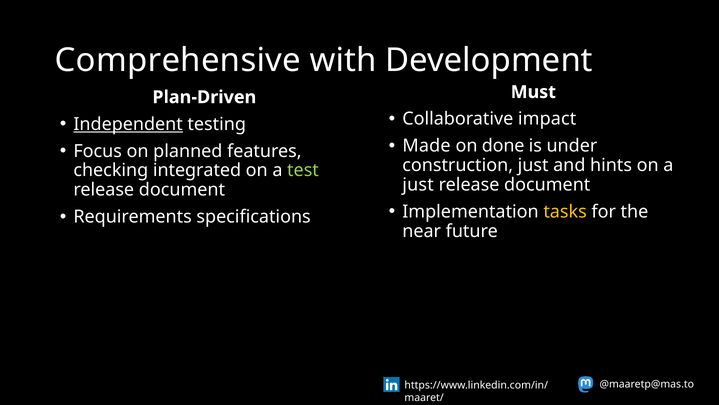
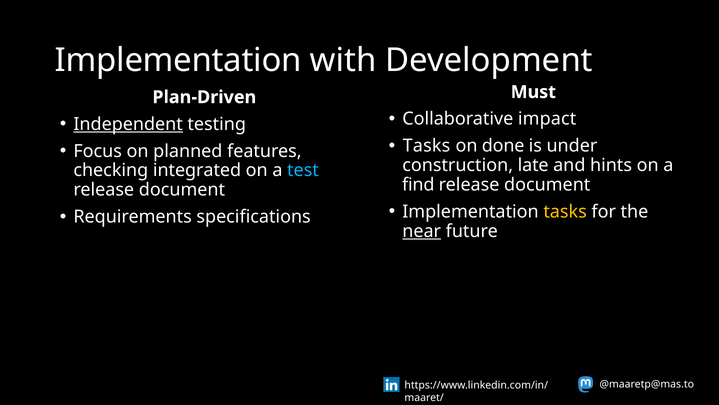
Comprehensive: Comprehensive -> Implementation (178, 60)
Made: Made -> Tasks (426, 146)
construction just: just -> late (533, 165)
test colour: light green -> light blue (303, 170)
just: just -> find (418, 185)
near underline: none -> present (422, 231)
